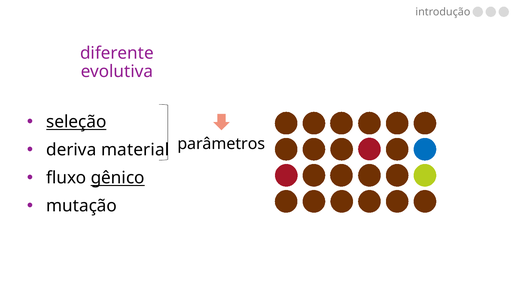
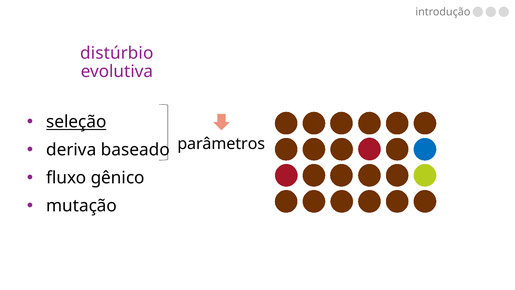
diferente: diferente -> distúrbio (117, 53)
material: material -> baseado (135, 150)
gênico underline: present -> none (118, 178)
